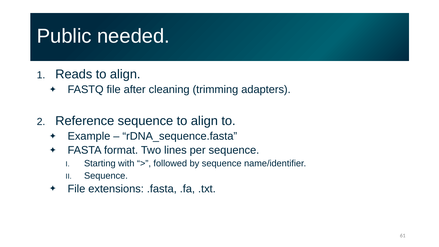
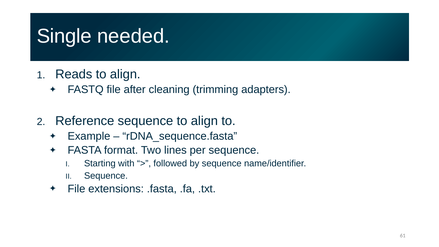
Public: Public -> Single (64, 36)
